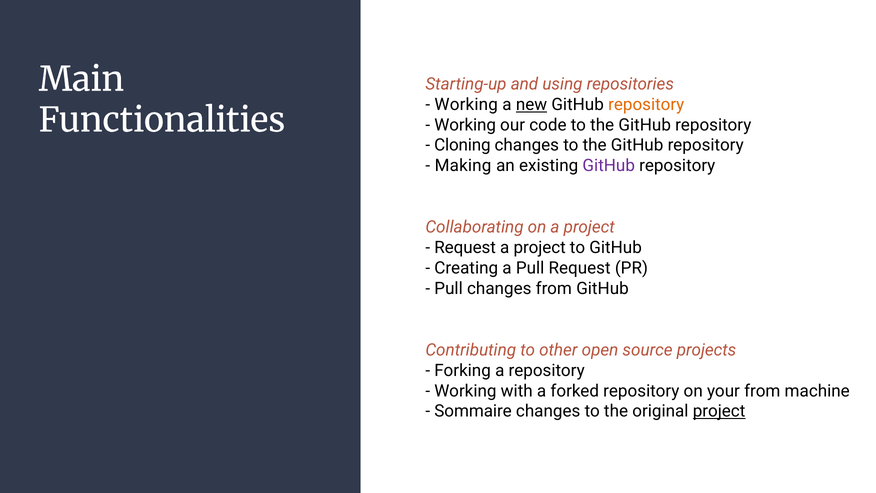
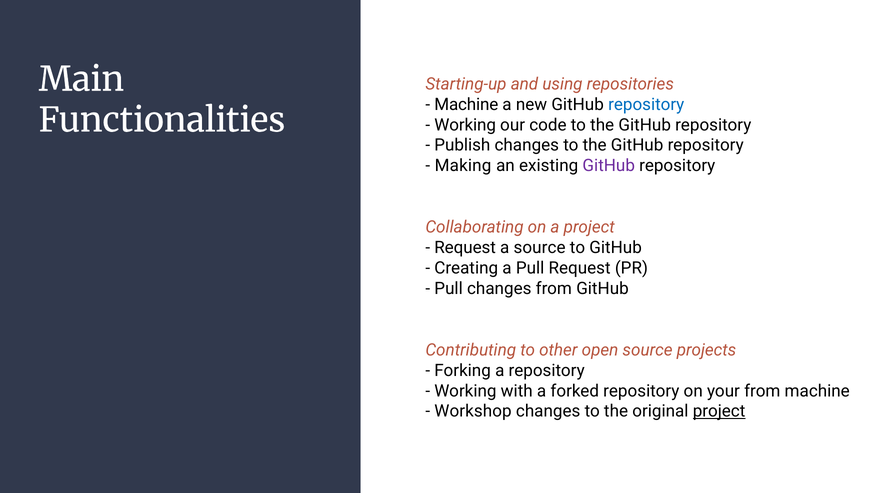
Working: Working -> Machine (466, 104)
new underline: present -> none (532, 104)
repository colour: orange -> blue (646, 104)
Cloning: Cloning -> Publish (462, 145)
project: project -> source (540, 248)
Sommaire: Sommaire -> Workshop (473, 411)
